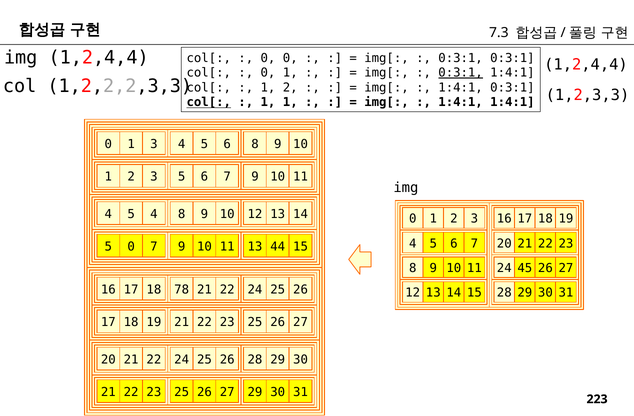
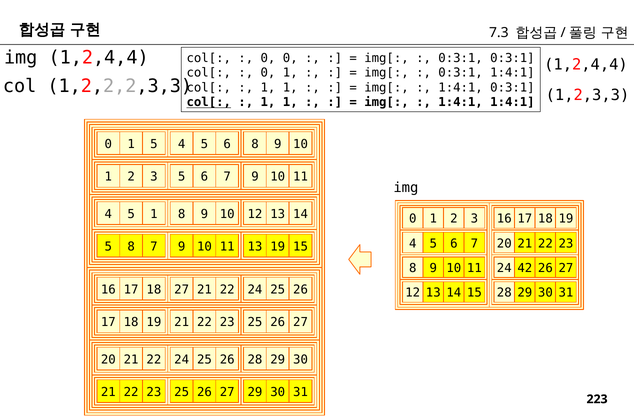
0:3:1 underline: present -> none (461, 73)
2: 2 -> 1 (290, 88)
1 3: 3 -> 5 (154, 144)
5 4: 4 -> 1 (154, 214)
5 0: 0 -> 8 (131, 247)
13 44: 44 -> 19 (278, 247)
45: 45 -> 42 (525, 268)
18 78: 78 -> 27 (182, 290)
